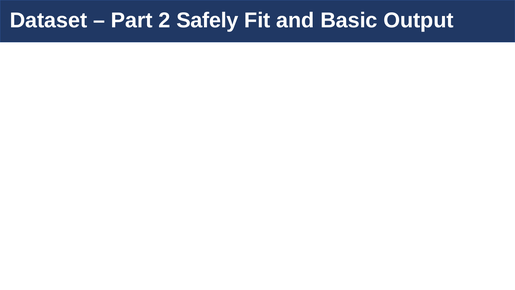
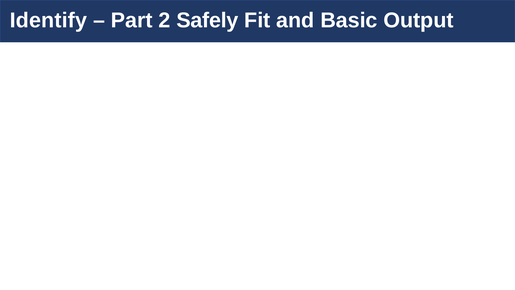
Dataset: Dataset -> Identify (48, 20)
